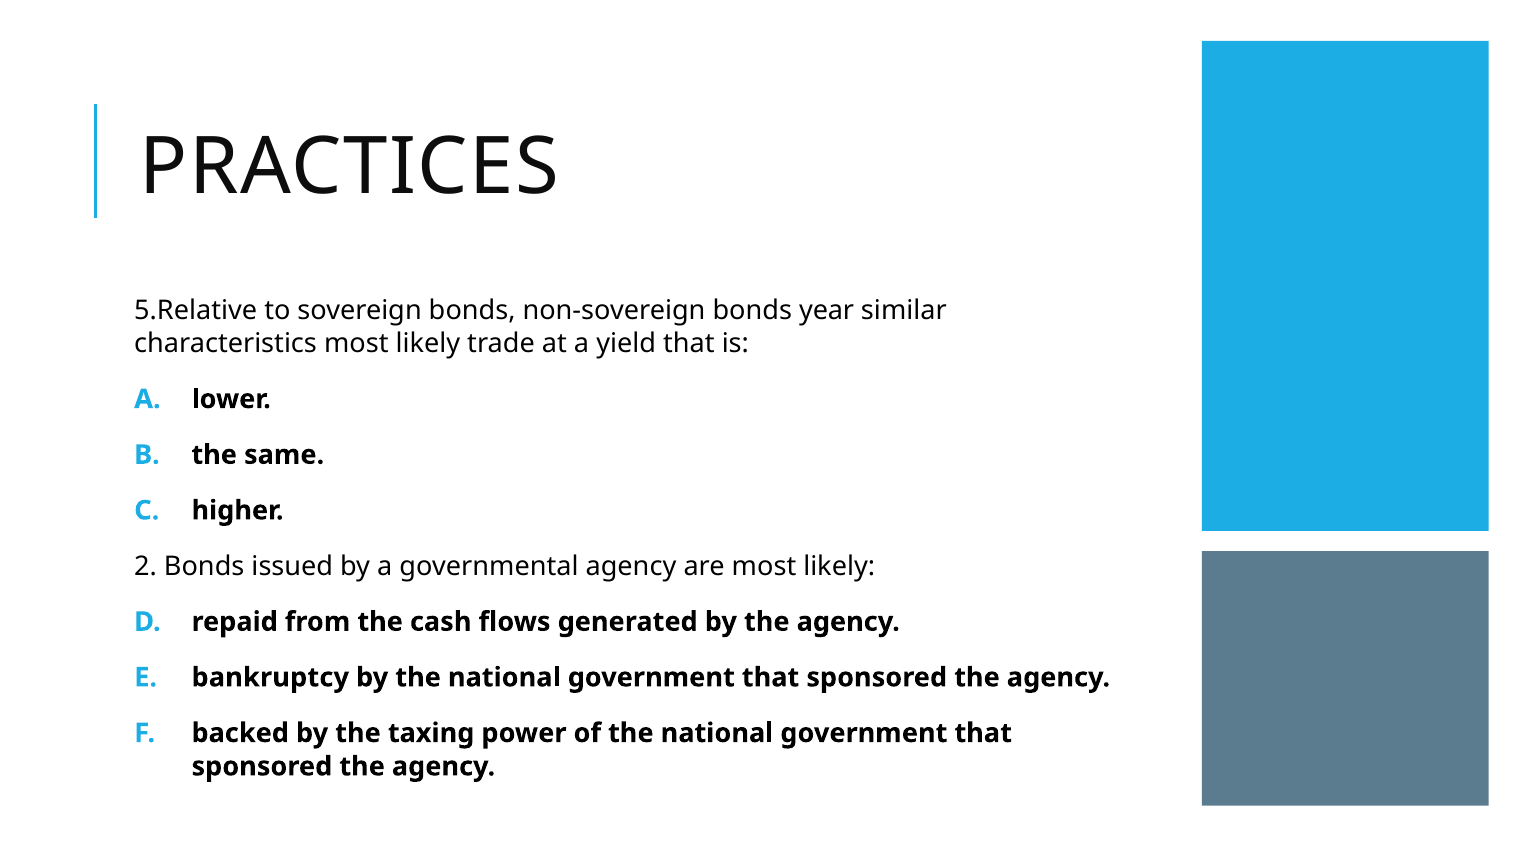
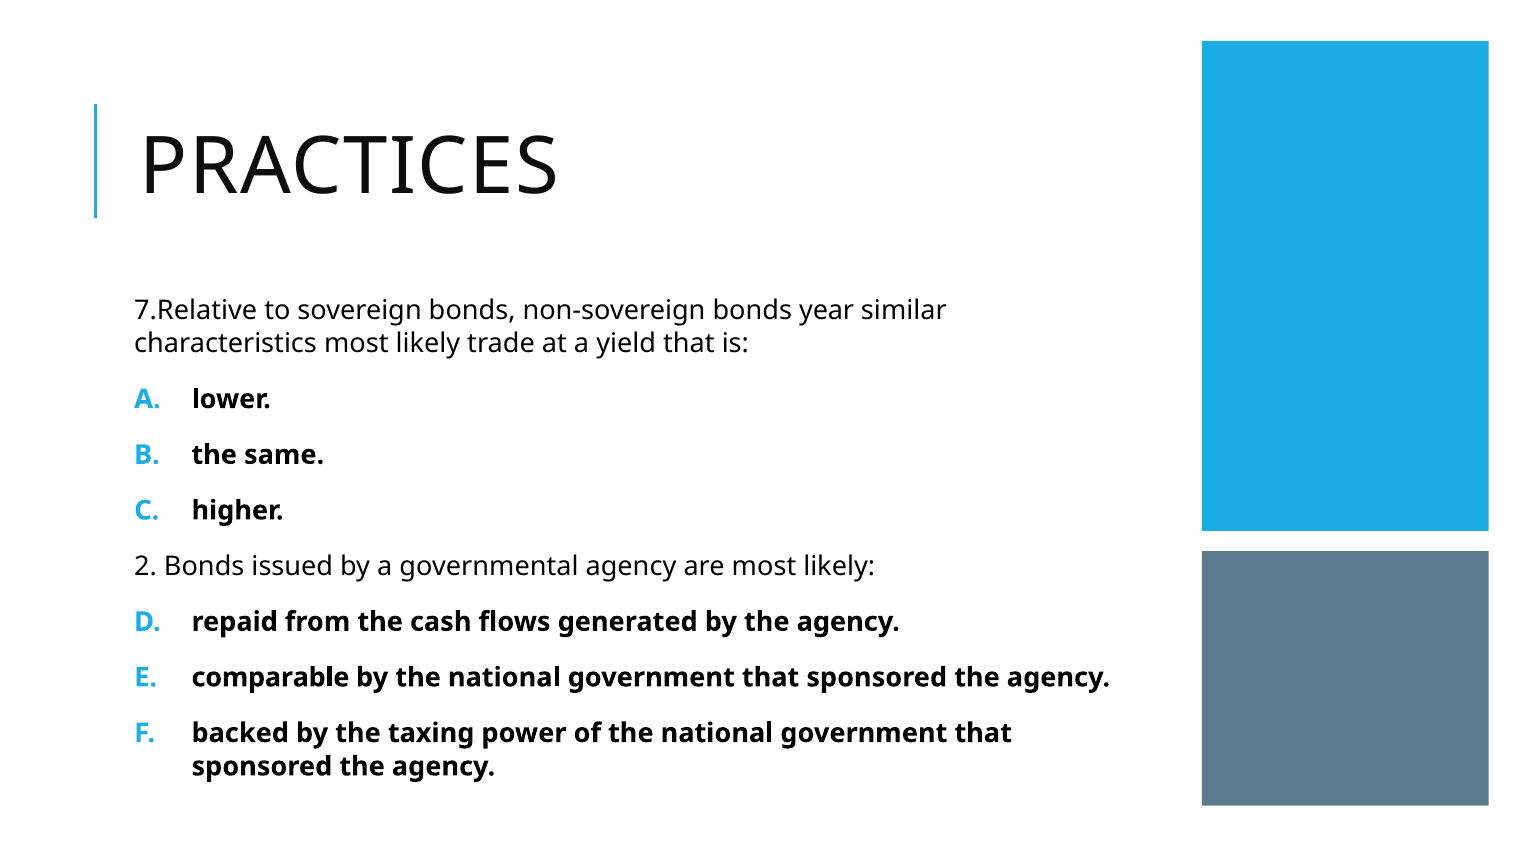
5.Relative: 5.Relative -> 7.Relative (196, 310)
bankruptcy: bankruptcy -> comparable (270, 678)
